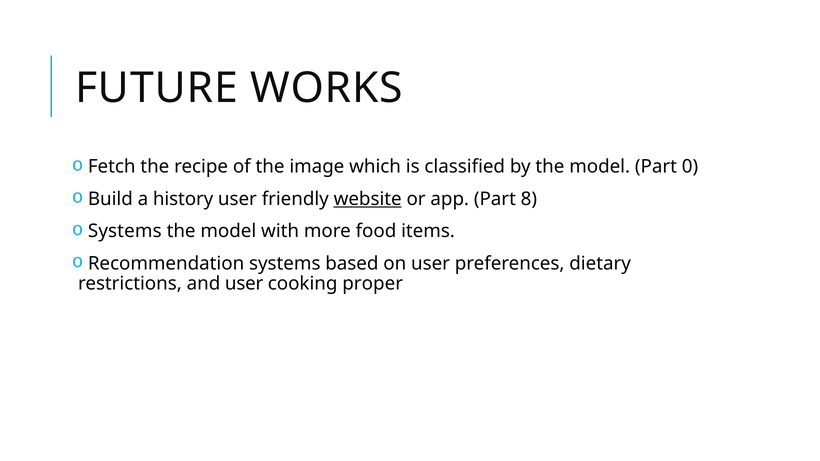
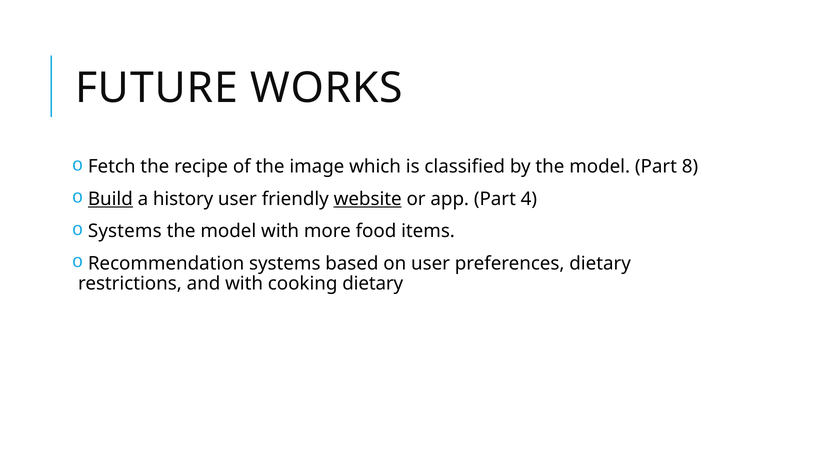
0: 0 -> 8 (690, 167)
Build underline: none -> present (110, 199)
8: 8 -> 4 (529, 199)
and user: user -> with (244, 284)
cooking proper: proper -> dietary (373, 284)
